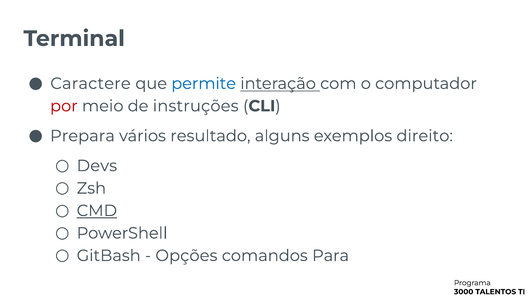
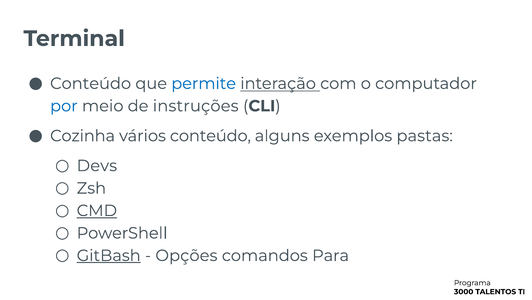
Caractere: Caractere -> Conteúdo (91, 83)
por colour: red -> blue (64, 106)
Prepara: Prepara -> Cozinha (83, 136)
vários resultado: resultado -> conteúdo (210, 136)
direito: direito -> pastas (425, 136)
GitBash underline: none -> present (109, 255)
